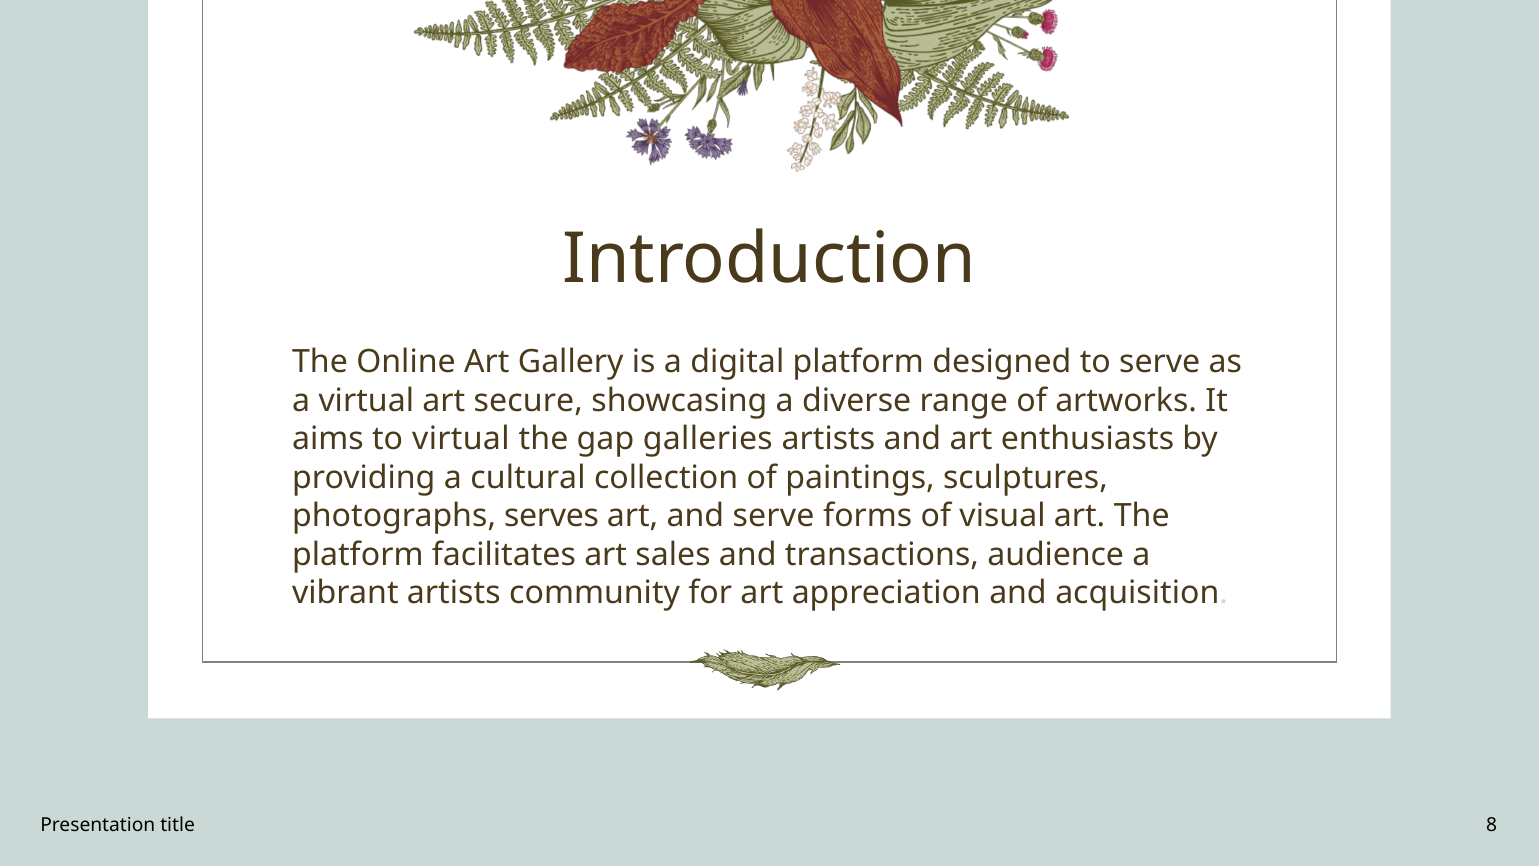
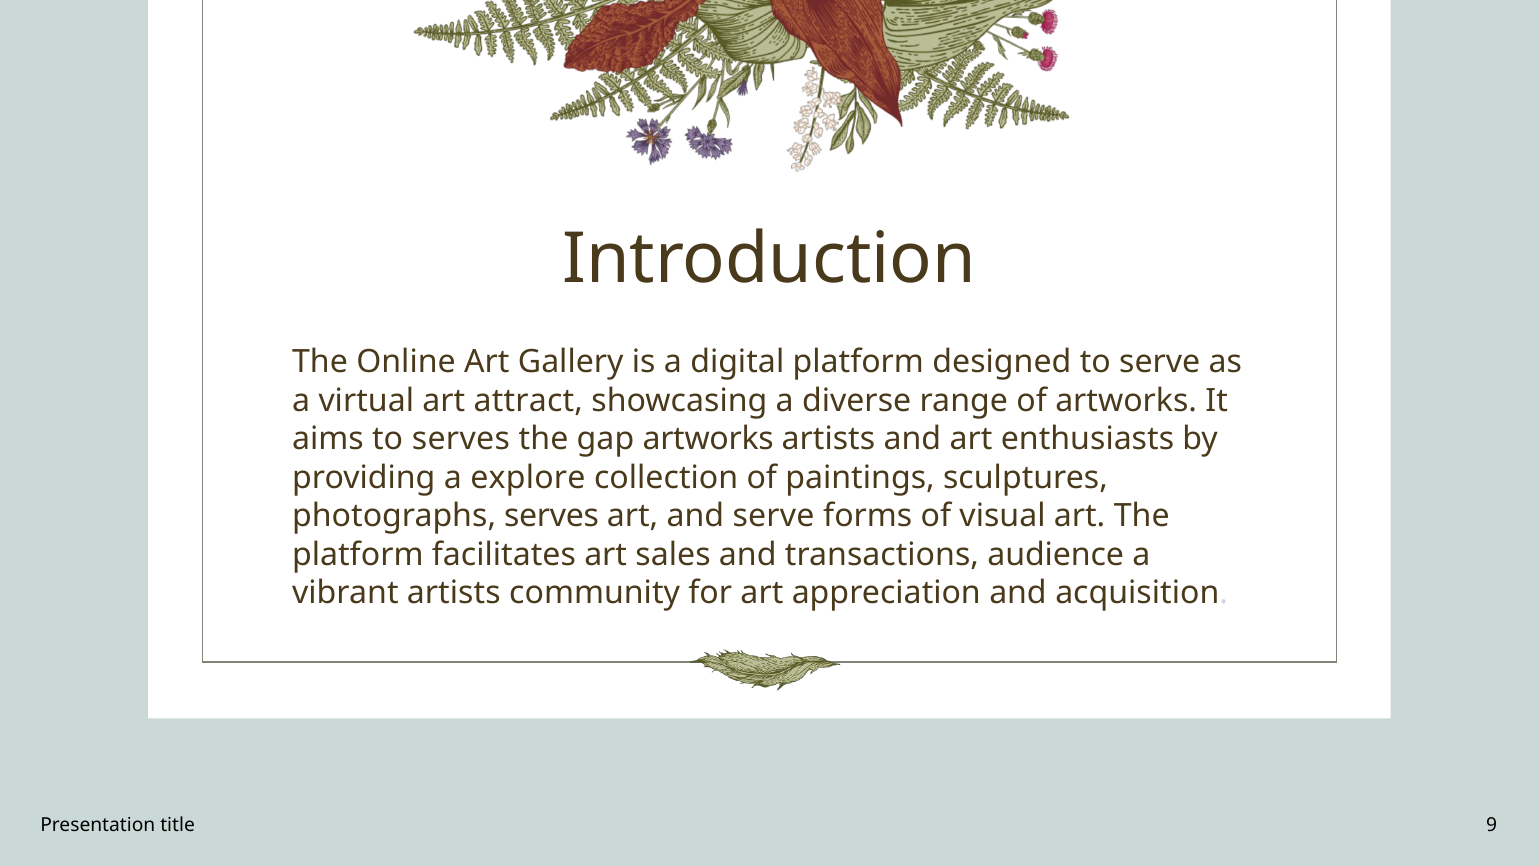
secure: secure -> attract (528, 400)
to virtual: virtual -> serves (461, 439)
gap galleries: galleries -> artworks (708, 439)
cultural: cultural -> explore (528, 477)
8: 8 -> 9 (1492, 825)
